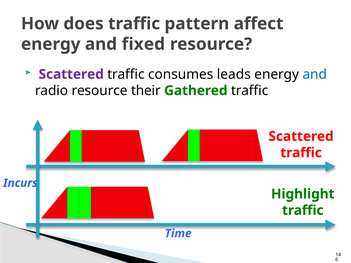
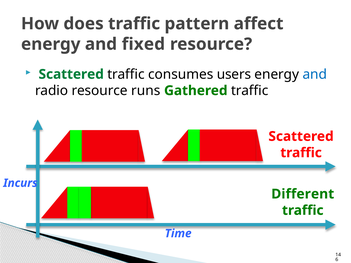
Scattered colour: purple -> green (71, 74)
leads: leads -> users (234, 74)
their: their -> runs (146, 91)
Highlight: Highlight -> Different (303, 194)
